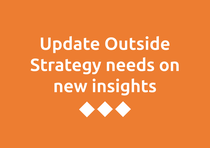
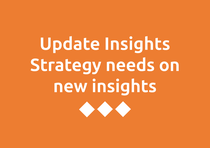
Update Outside: Outside -> Insights (137, 44)
